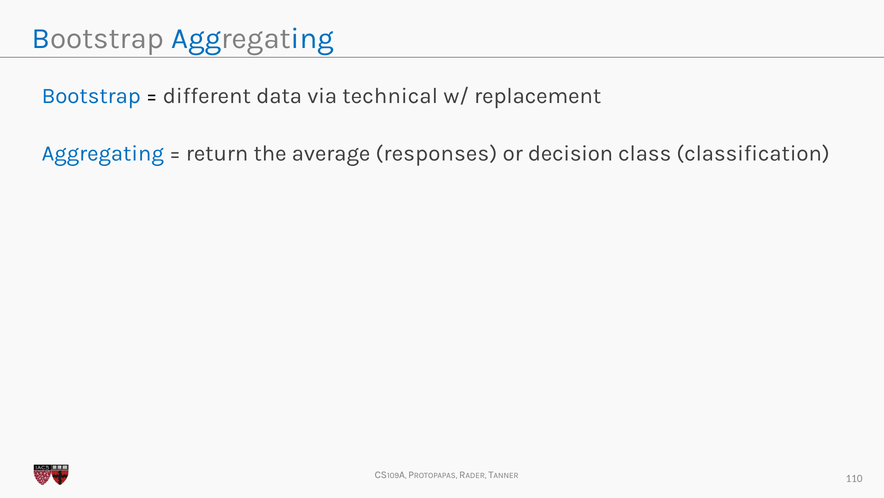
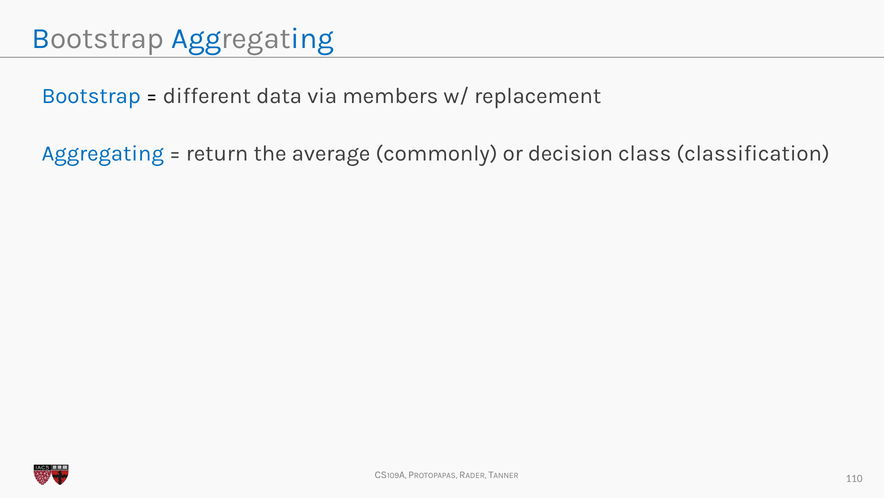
technical: technical -> members (390, 96)
responses: responses -> commonly (437, 153)
